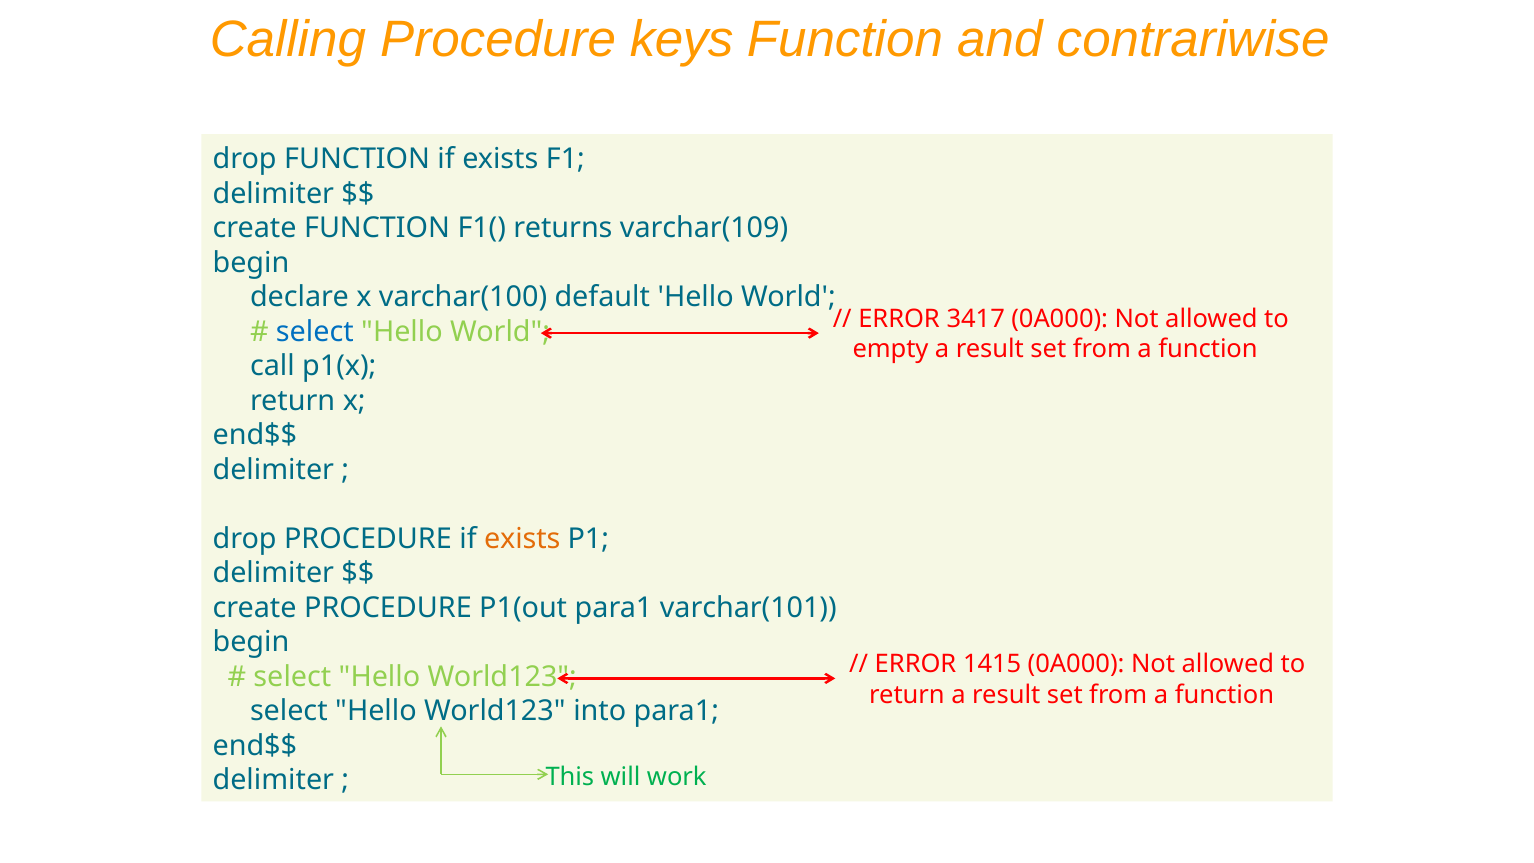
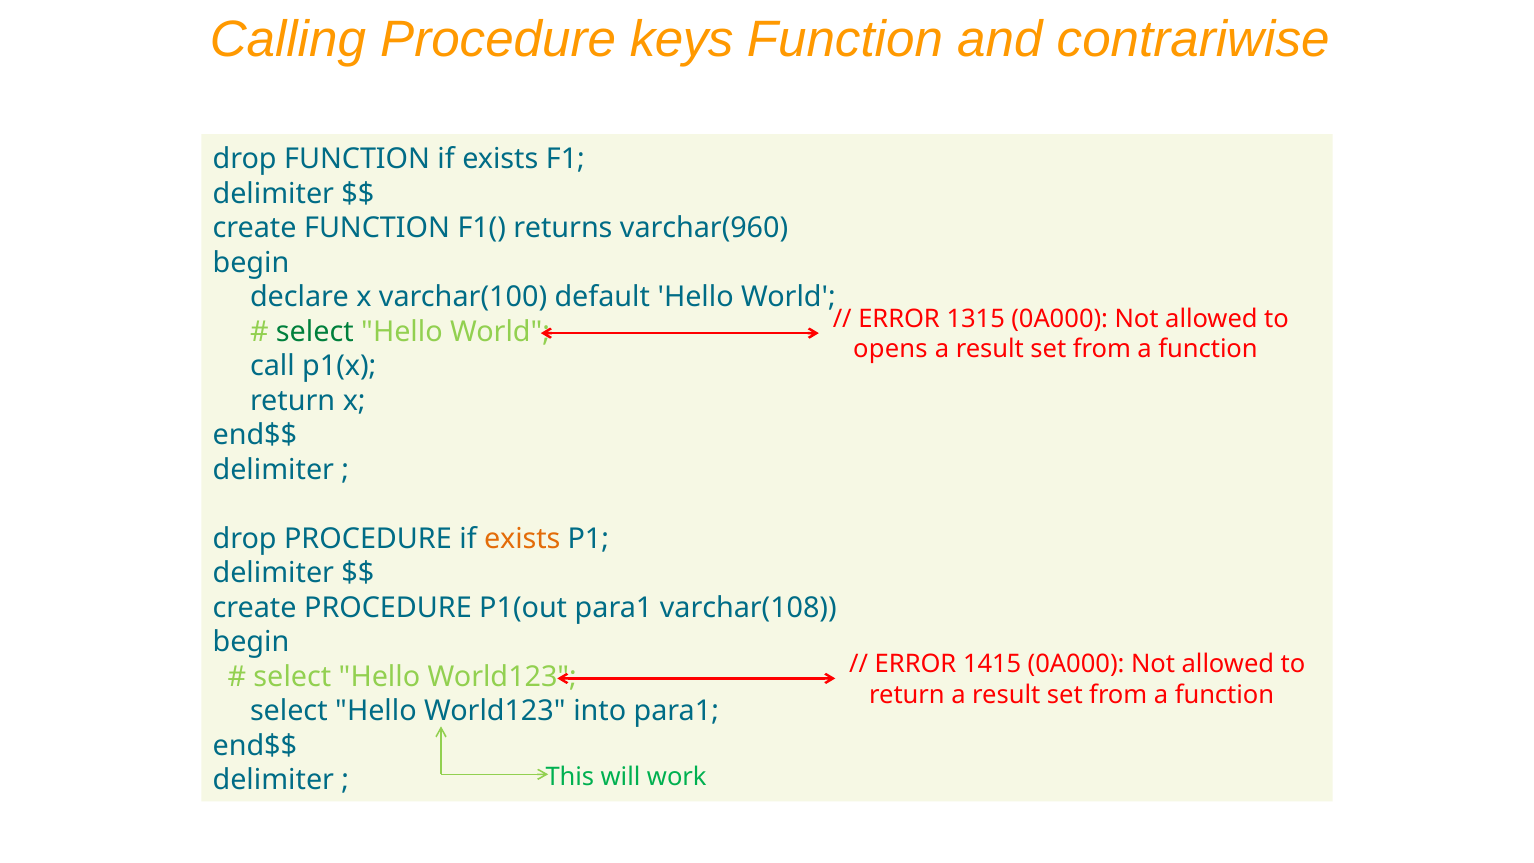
varchar(109: varchar(109 -> varchar(960 (704, 228)
3417: 3417 -> 1315 (976, 319)
select colour: blue -> green (315, 332)
empty: empty -> opens (890, 349)
varchar(101: varchar(101 -> varchar(108 (748, 608)
